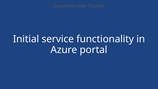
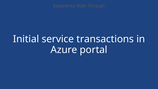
functionality: functionality -> transactions (105, 39)
